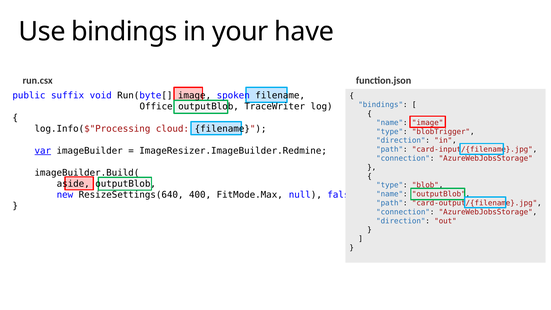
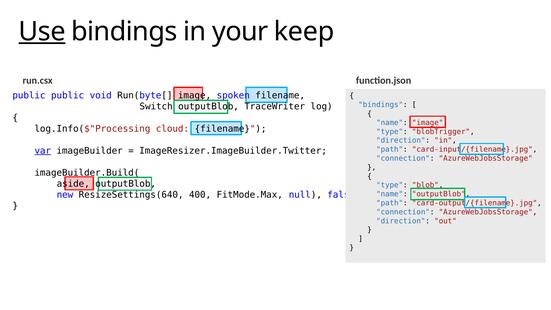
Use underline: none -> present (42, 32)
have: have -> keep (304, 32)
public suffix: suffix -> public (68, 96)
Office: Office -> Switch (156, 107)
ImageResizer.ImageBuilder.Redmine: ImageResizer.ImageBuilder.Redmine -> ImageResizer.ImageBuilder.Twitter (233, 151)
